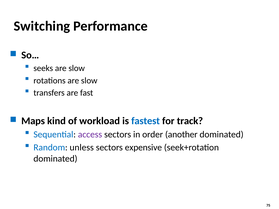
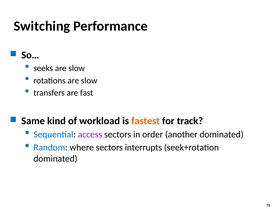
Maps: Maps -> Same (33, 121)
fastest colour: blue -> orange (146, 121)
unless: unless -> where (82, 148)
expensive: expensive -> interrupts (143, 148)
